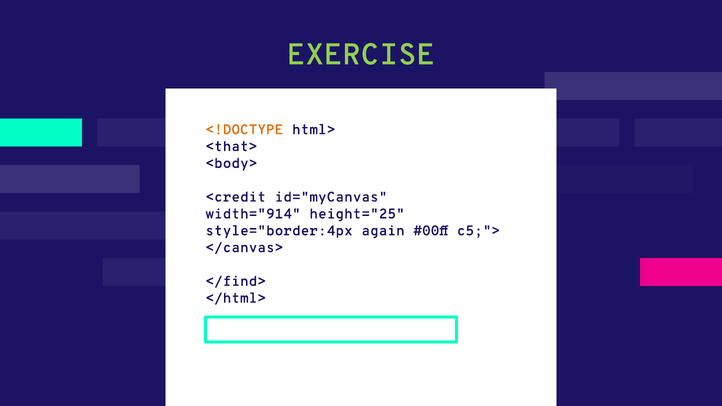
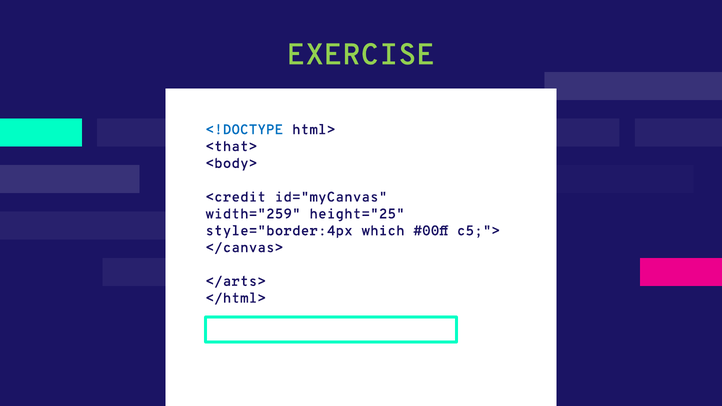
<!DOCTYPE colour: orange -> blue (244, 130)
width="914: width="914 -> width="259 (253, 214)
again: again -> which (383, 231)
</find>: </find> -> </arts> (236, 281)
